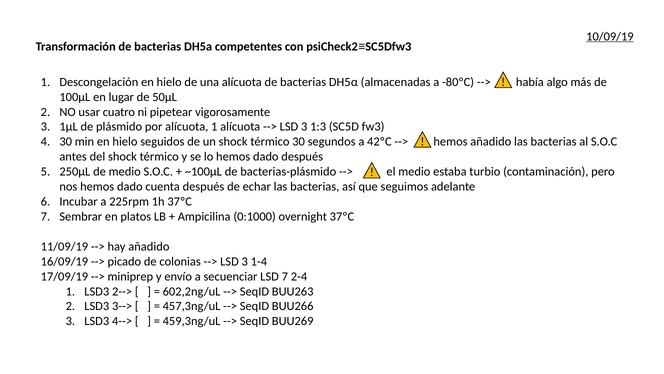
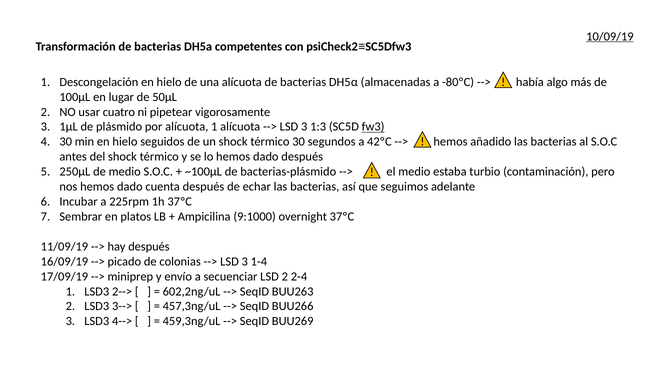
fw3 underline: none -> present (373, 127)
0:1000: 0:1000 -> 9:1000 (255, 216)
hay añadido: añadido -> después (149, 246)
LSD 7: 7 -> 2 (285, 276)
